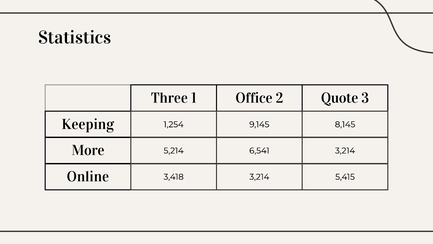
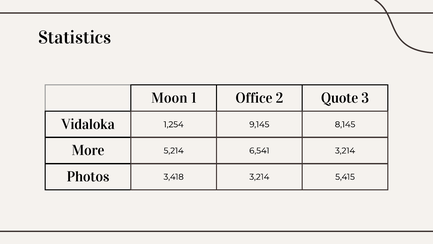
Three: Three -> Moon (169, 98)
Keeping: Keeping -> Vidaloka (88, 124)
Online: Online -> Photos (88, 176)
